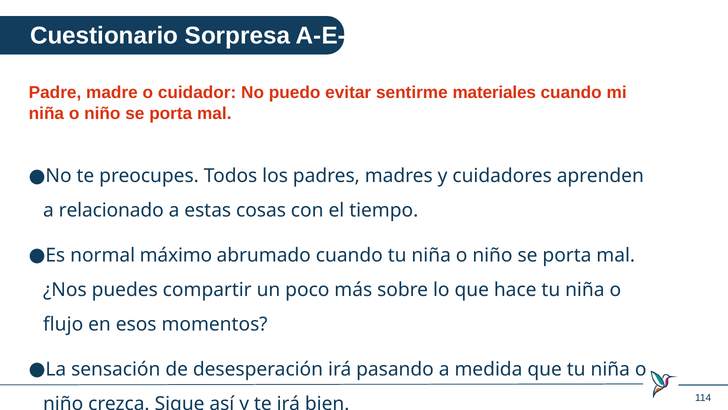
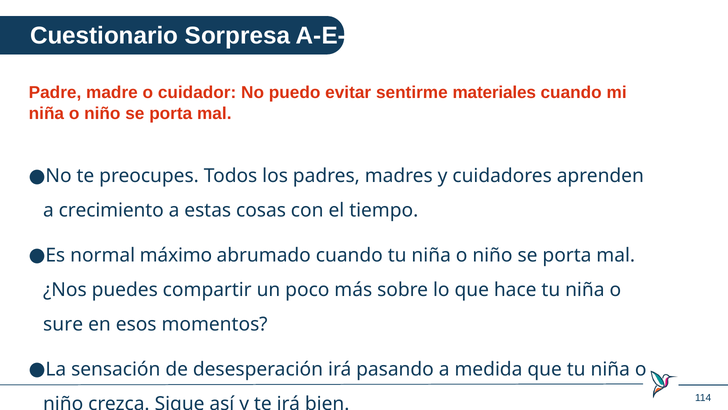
relacionado: relacionado -> crecimiento (111, 210)
flujo: flujo -> sure (63, 324)
